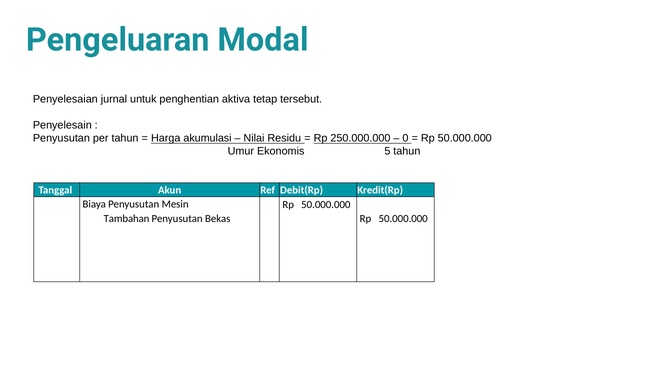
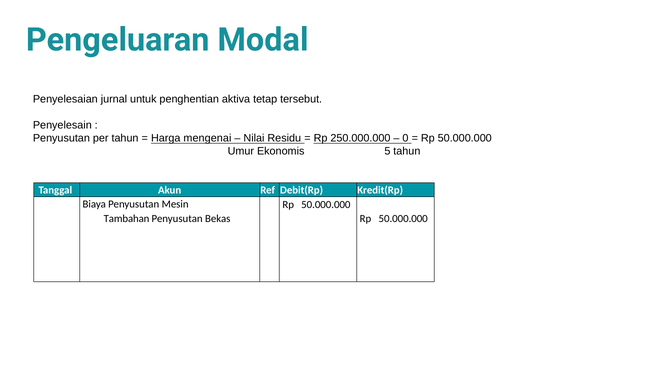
akumulasi: akumulasi -> mengenai (207, 138)
